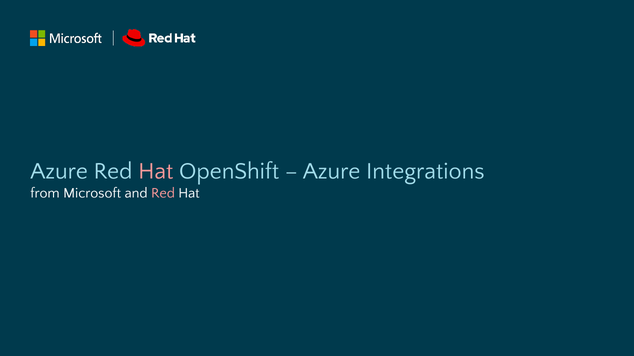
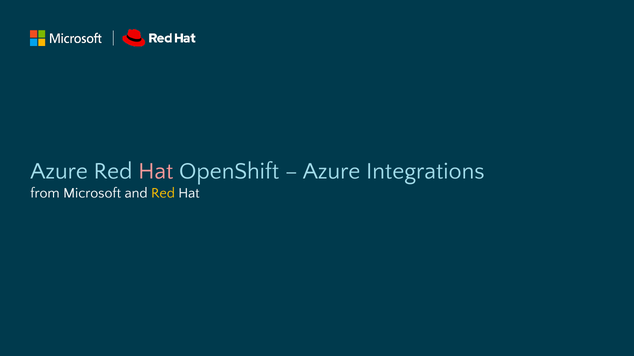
Red colour: pink -> yellow (163, 193)
